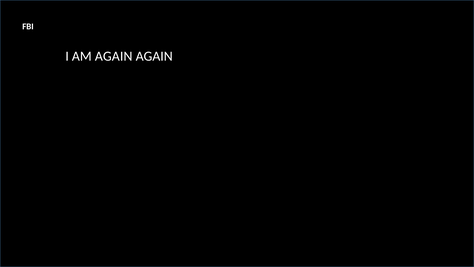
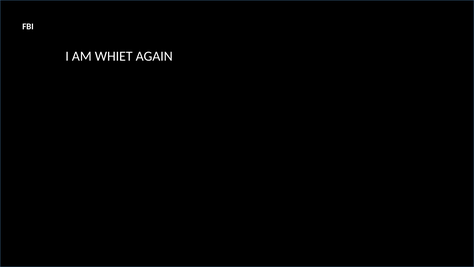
AM AGAIN: AGAIN -> WHIET (114, 56)
